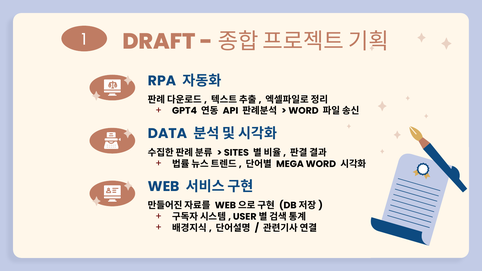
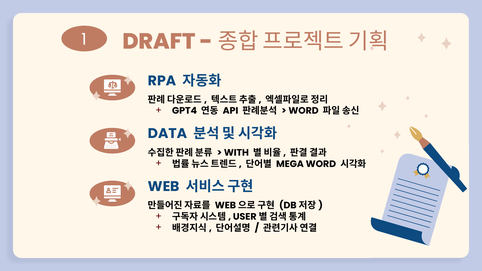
SITES: SITES -> WITH (236, 153)
